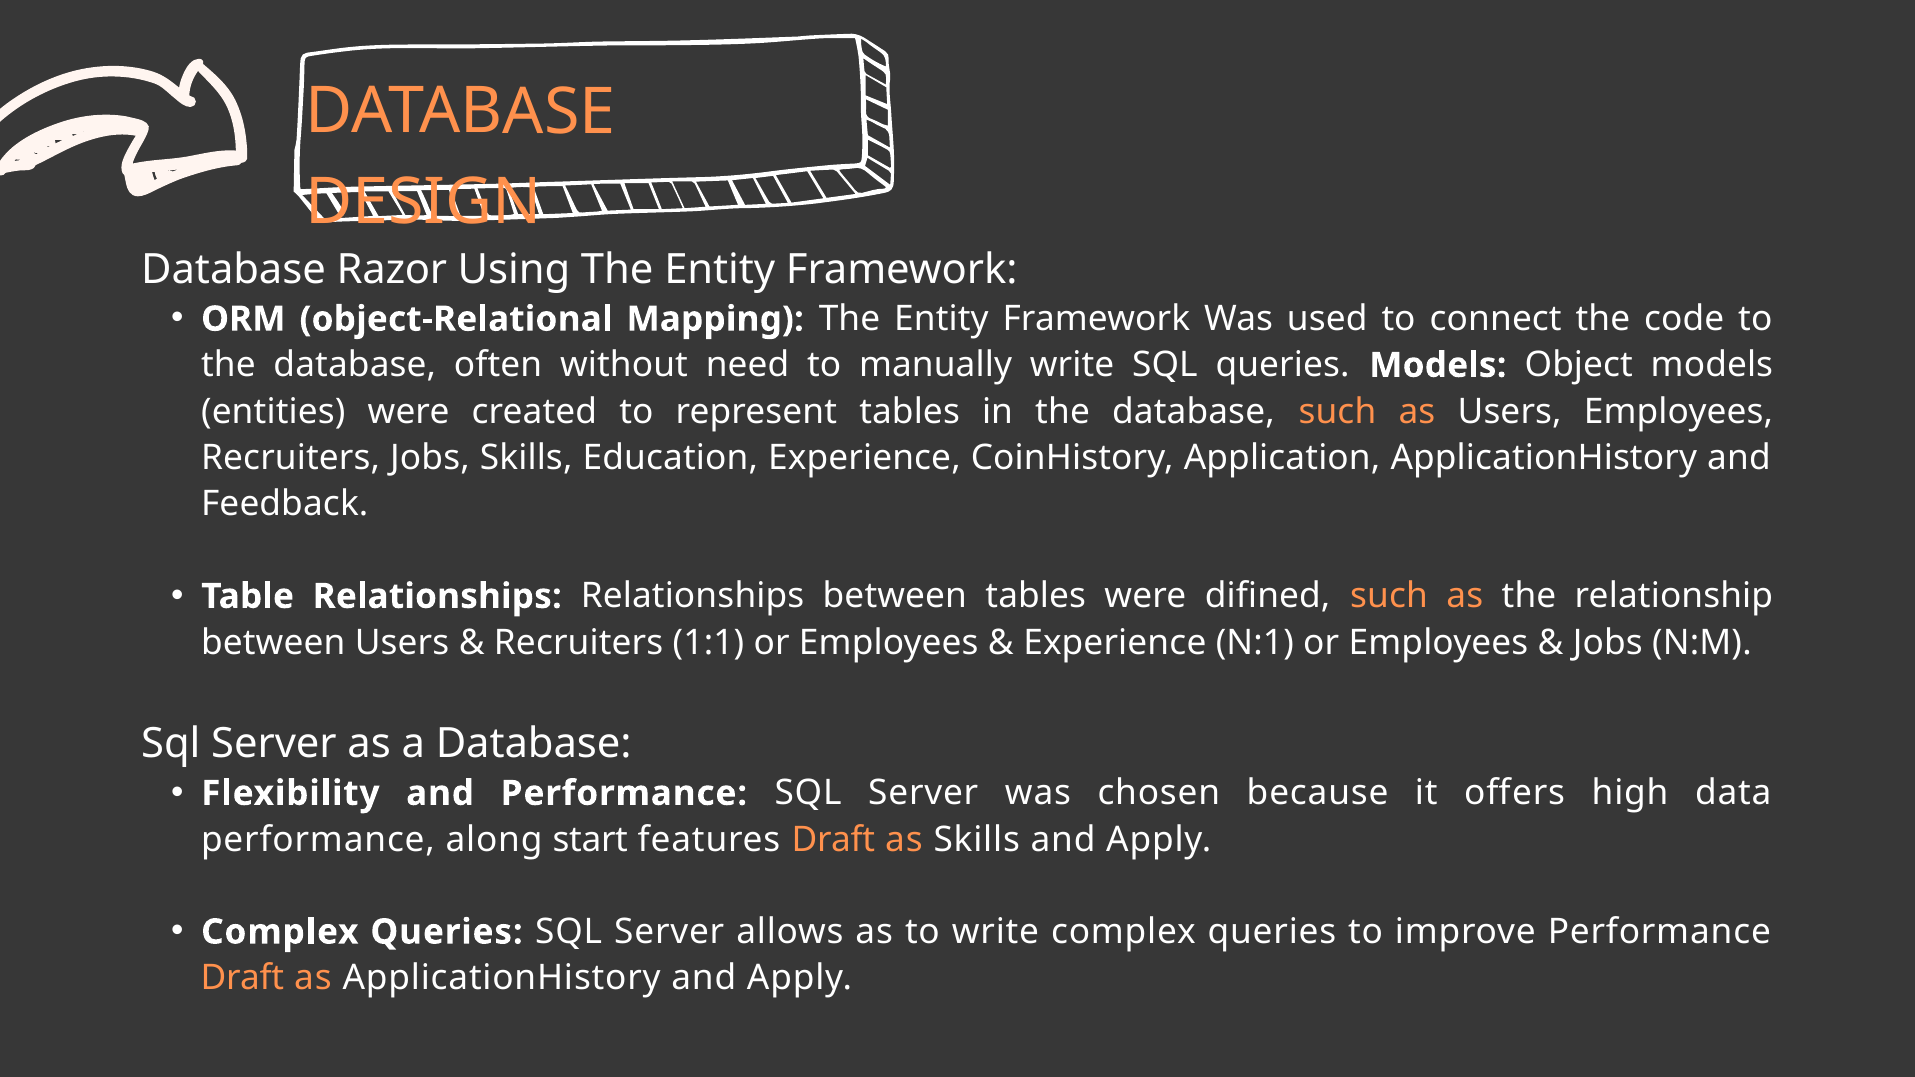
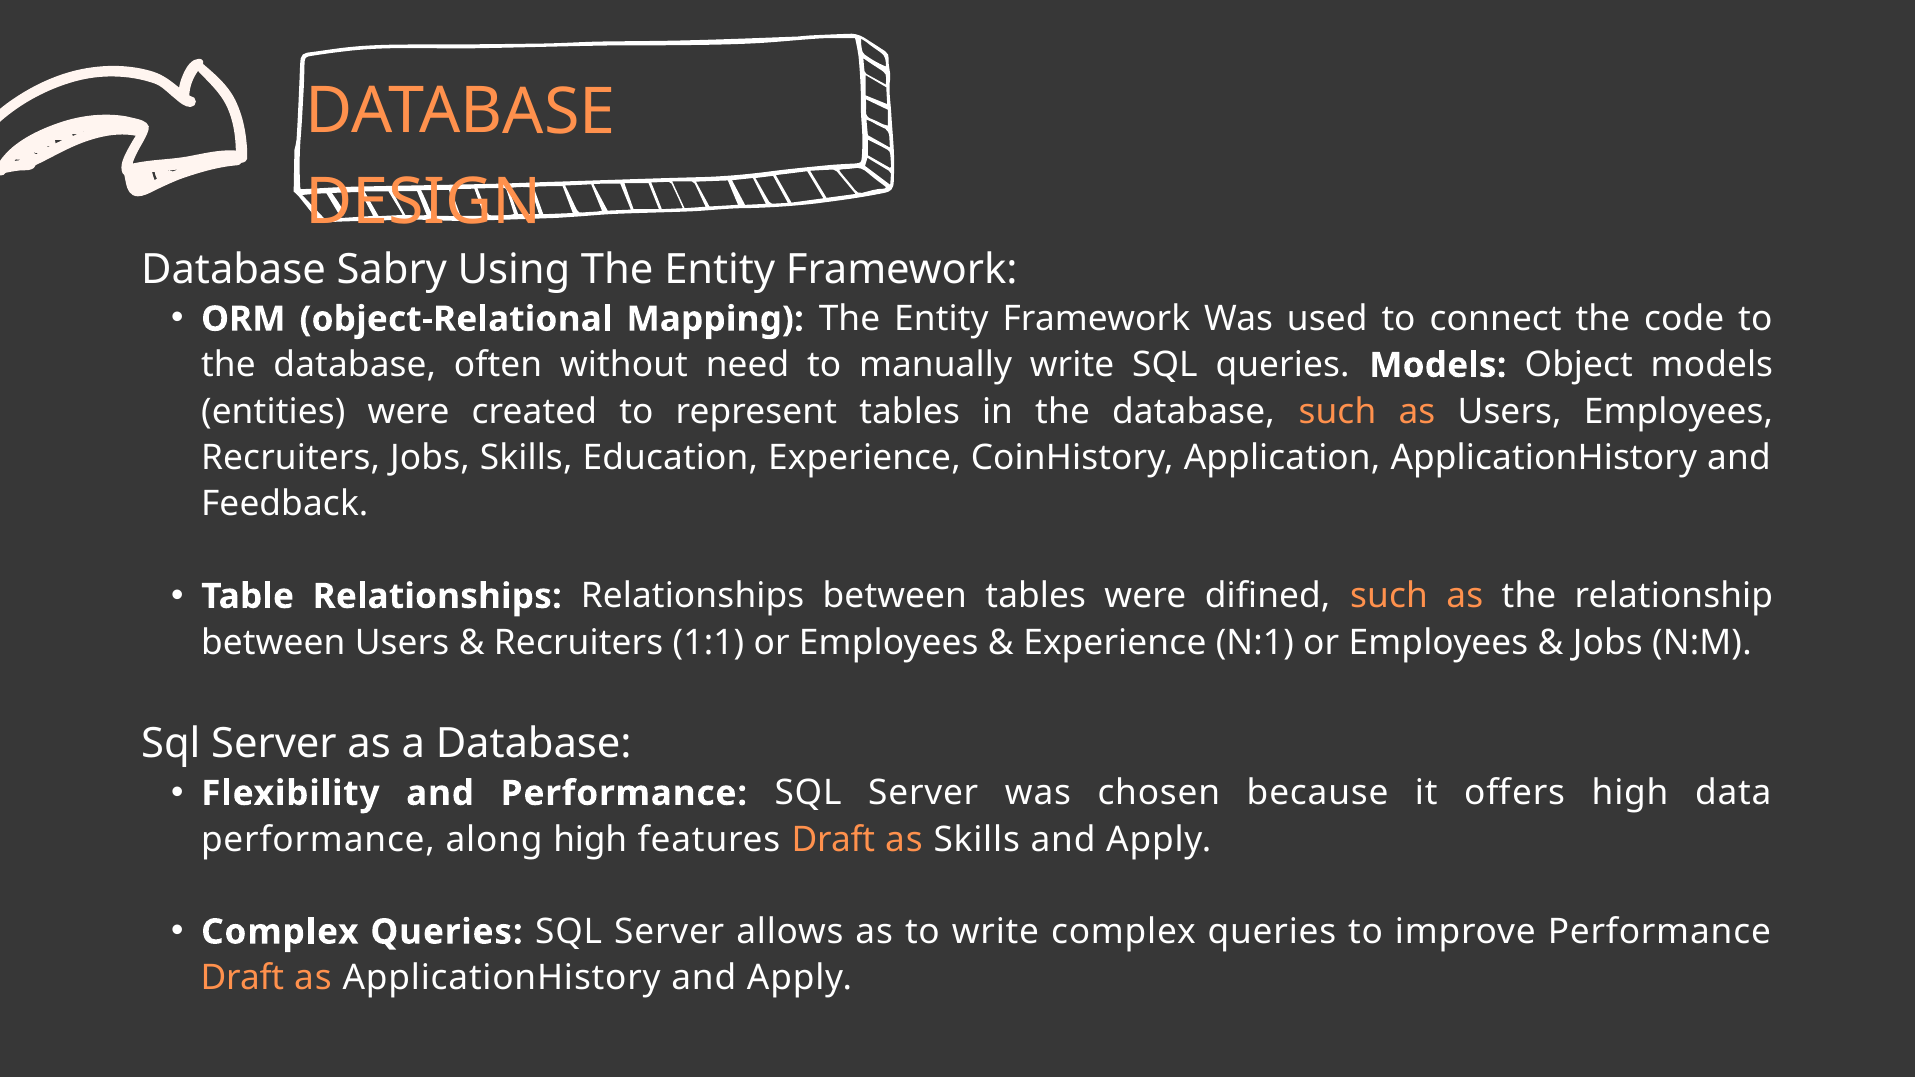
Razor: Razor -> Sabry (392, 270)
along start: start -> high (590, 840)
